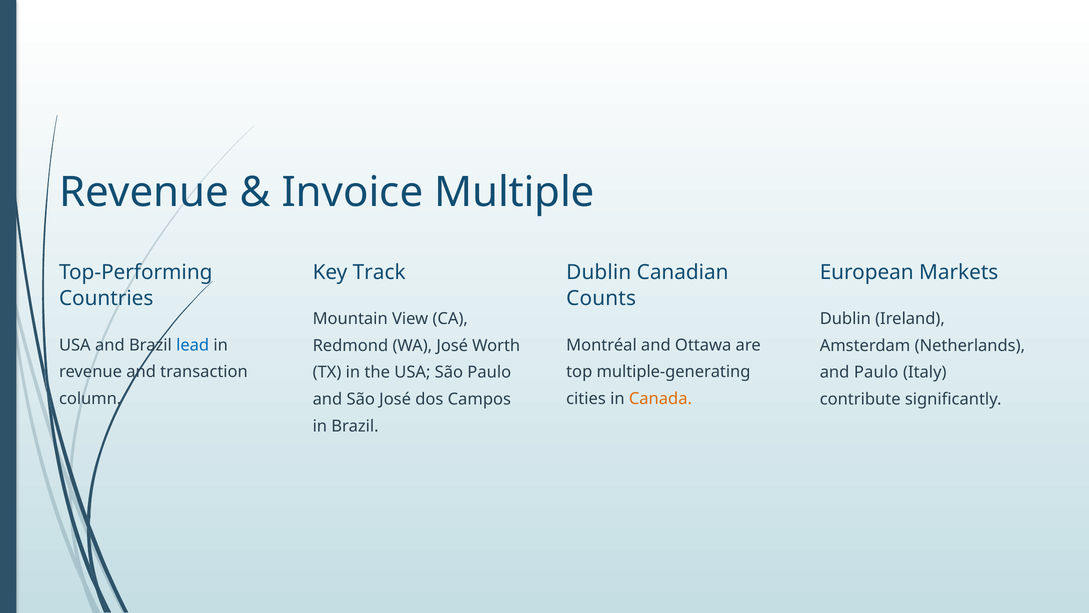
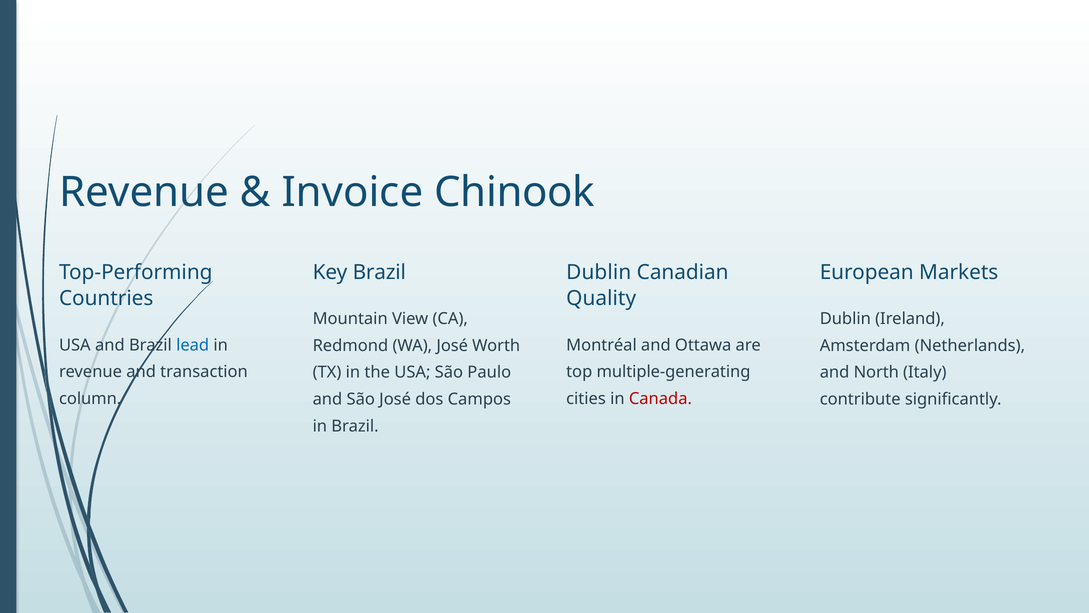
Multiple: Multiple -> Chinook (514, 192)
Key Track: Track -> Brazil (379, 272)
Counts: Counts -> Quality (601, 298)
and Paulo: Paulo -> North (876, 372)
Canada colour: orange -> red (660, 399)
